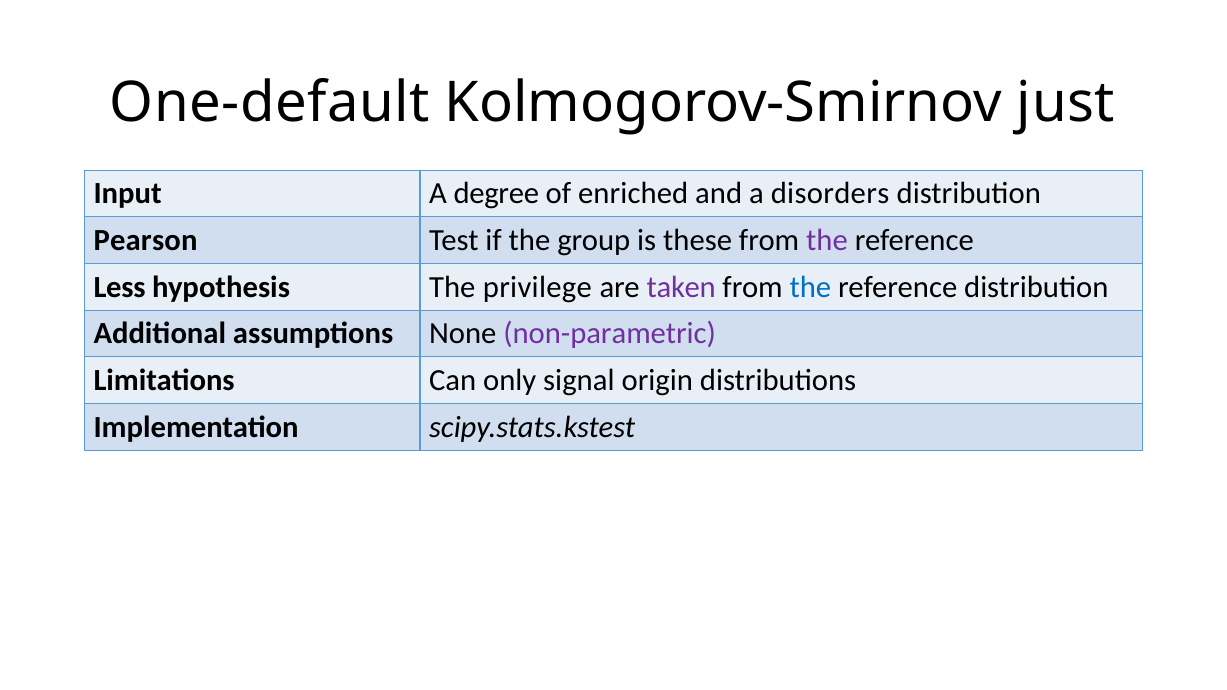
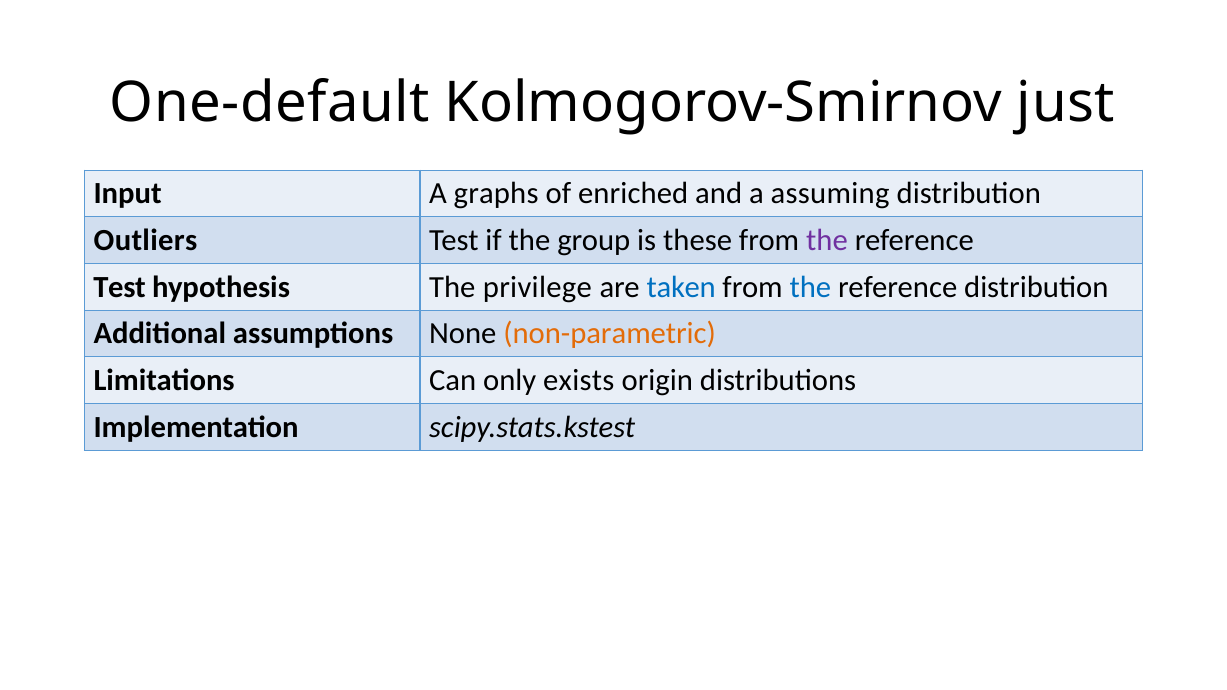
degree: degree -> graphs (496, 194)
disorders: disorders -> assuming (830, 194)
Pearson: Pearson -> Outliers (145, 241)
Less: Less -> Test (120, 287)
taken colour: purple -> blue (681, 287)
non-parametric colour: purple -> orange (610, 334)
signal: signal -> exists (579, 381)
